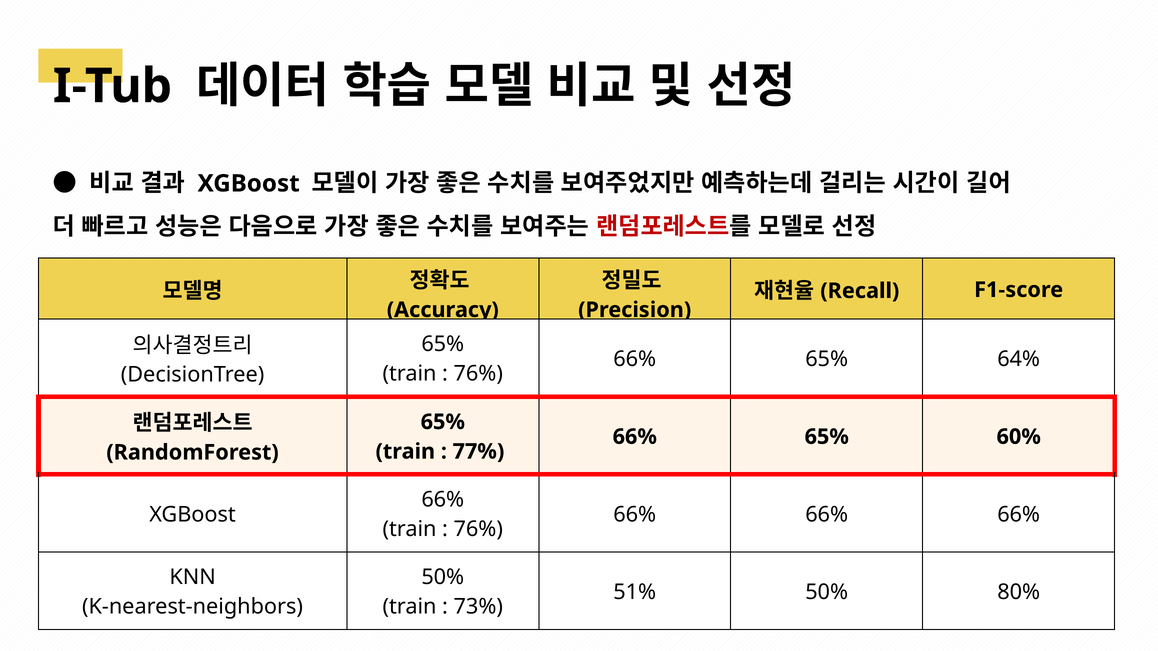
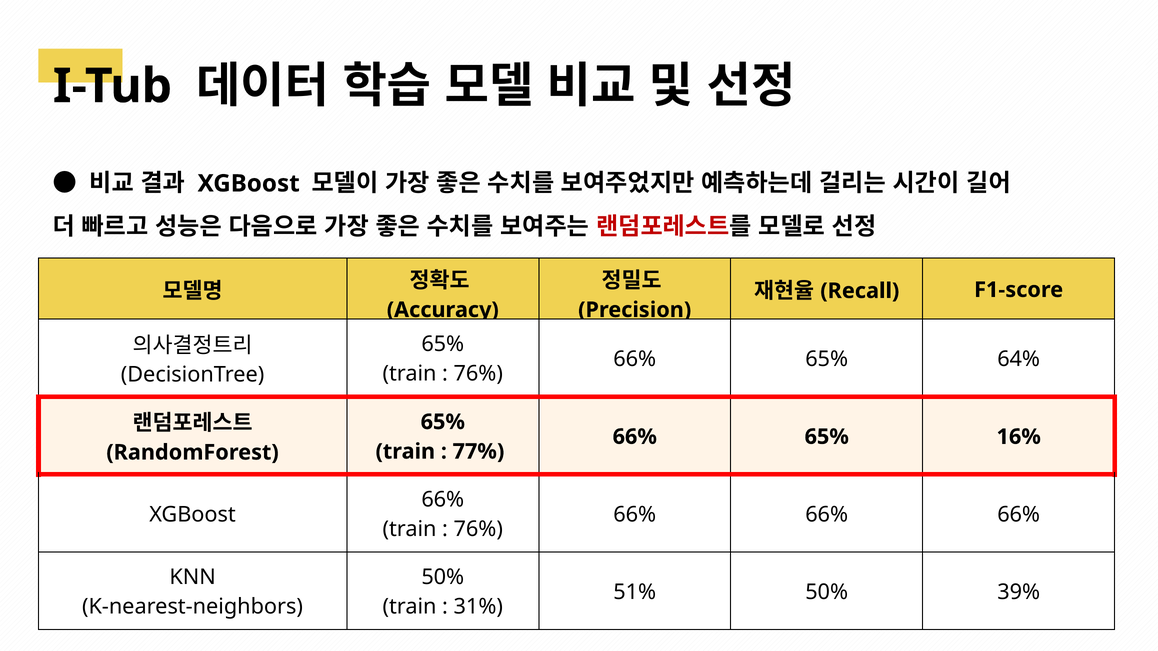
60%: 60% -> 16% (1019, 437)
80%: 80% -> 39% (1019, 592)
73%: 73% -> 31% (478, 607)
